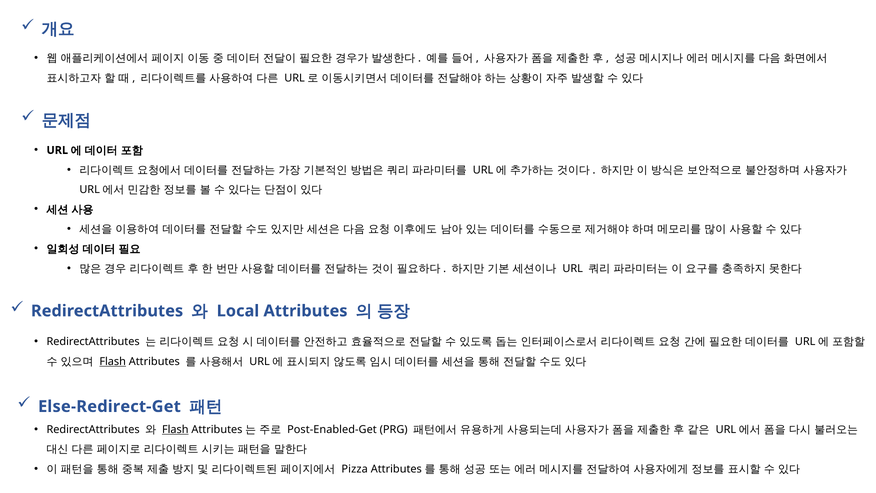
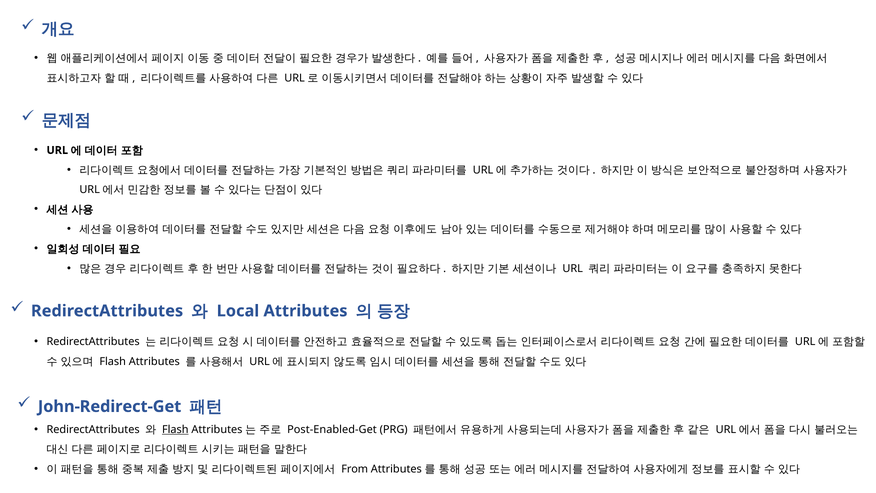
Flash underline: present -> none (113, 361)
Else-Redirect-Get: Else-Redirect-Get -> John-Redirect-Get (110, 406)
Pizza: Pizza -> From (355, 469)
